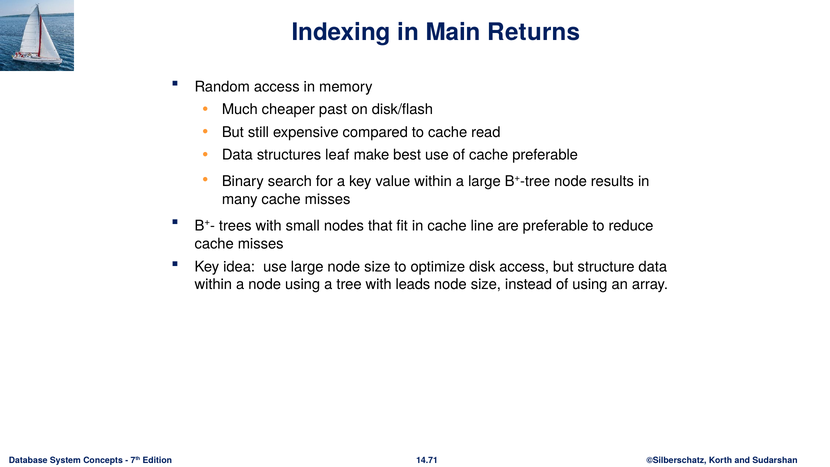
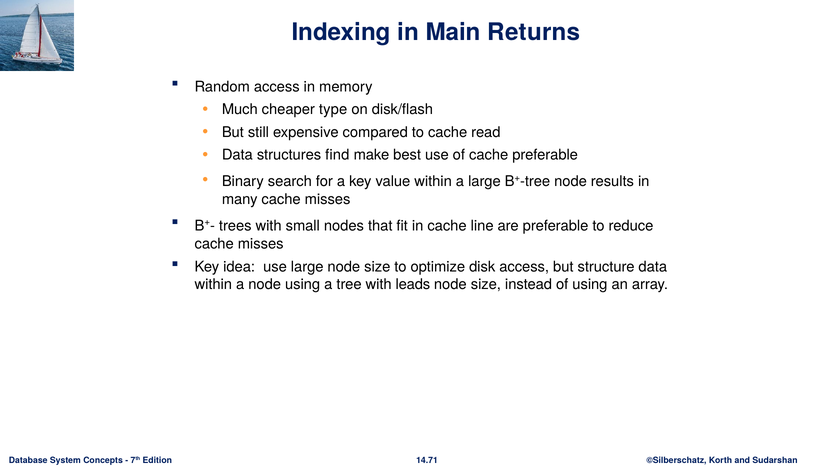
past: past -> type (333, 109)
leaf: leaf -> find (337, 155)
